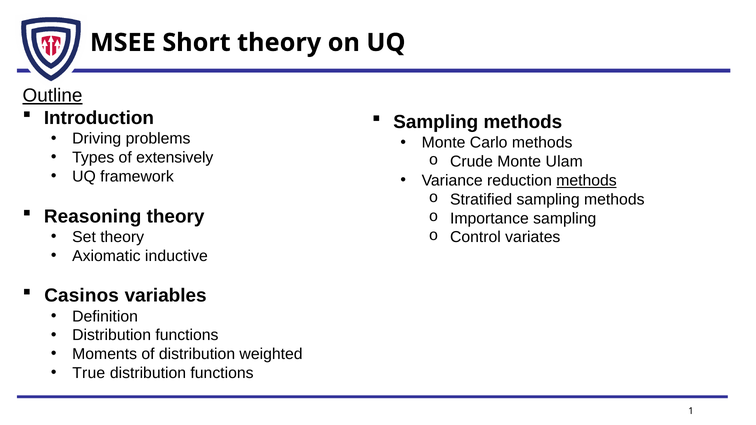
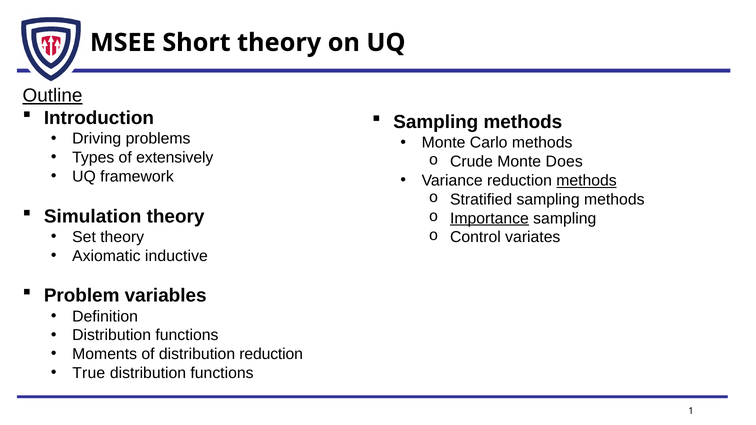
Ulam: Ulam -> Does (564, 162)
Reasoning: Reasoning -> Simulation (93, 217)
Importance underline: none -> present (489, 218)
Casinos: Casinos -> Problem (82, 296)
distribution weighted: weighted -> reduction (271, 354)
